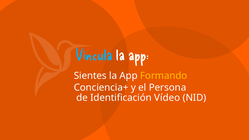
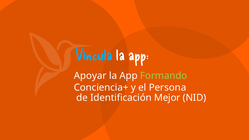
Sientes: Sientes -> Apoyar (90, 76)
Formando colour: yellow -> light green (164, 76)
Vídeo: Vídeo -> Mejor (167, 98)
